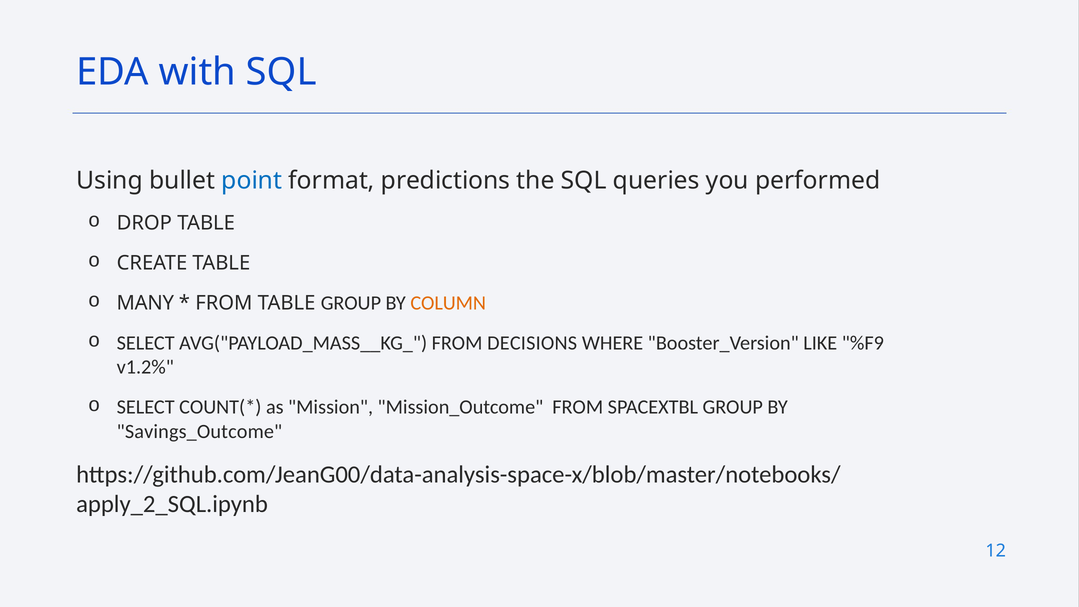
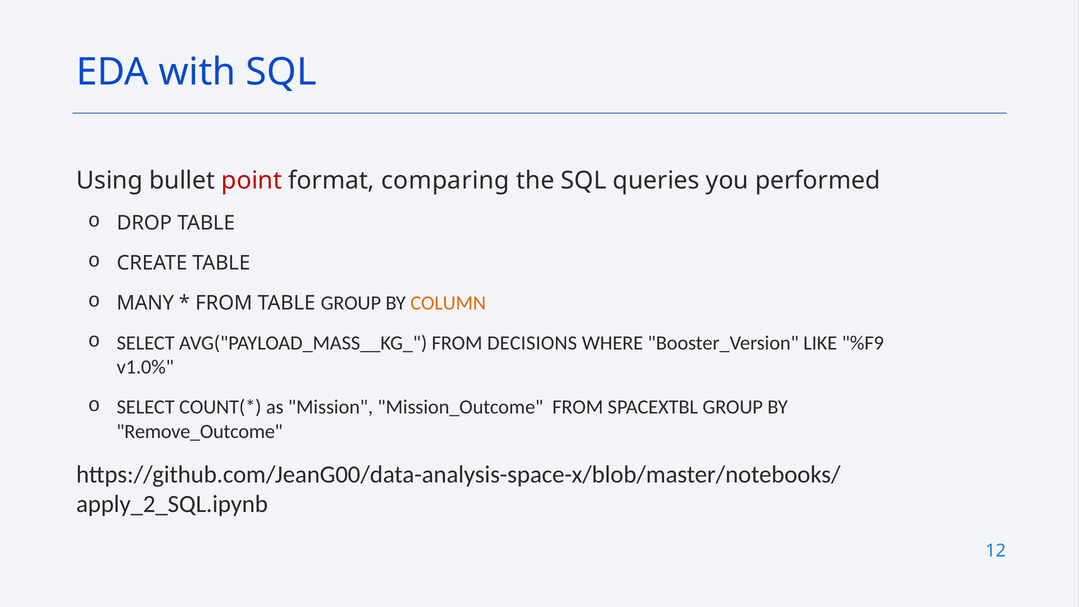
point colour: blue -> red (252, 180)
predictions: predictions -> comparing (445, 180)
v1.2%: v1.2% -> v1.0% (145, 367)
Savings_Outcome: Savings_Outcome -> Remove_Outcome (200, 431)
